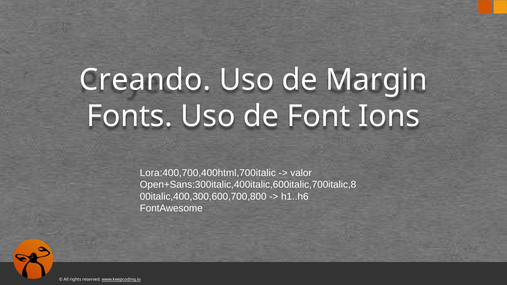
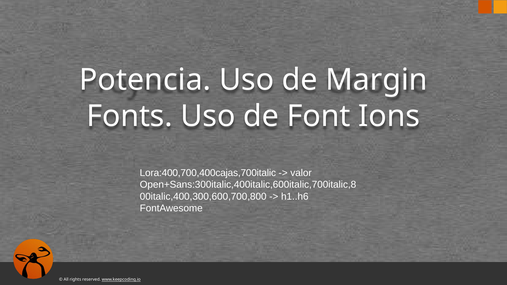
Creando: Creando -> Potencia (145, 80)
Lora:400,700,400html,700italic: Lora:400,700,400html,700italic -> Lora:400,700,400cajas,700italic (208, 173)
